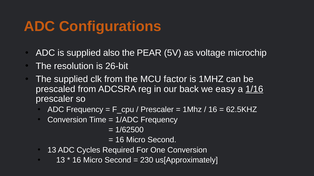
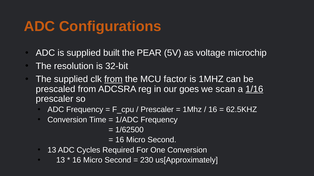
also: also -> built (111, 53)
26-bit: 26-bit -> 32-bit (117, 66)
from underline: none -> present (113, 79)
back: back -> goes (189, 89)
easy: easy -> scan (225, 89)
